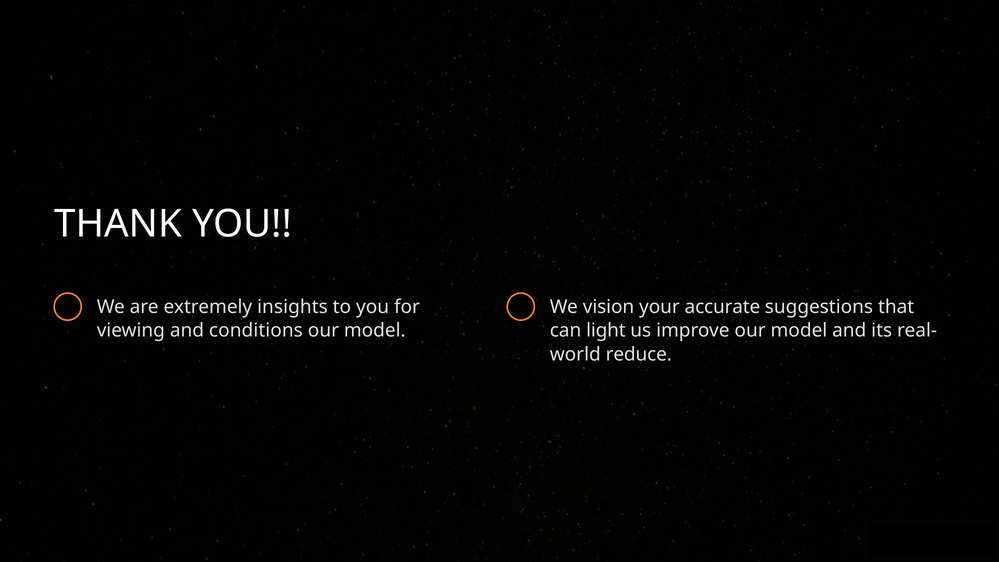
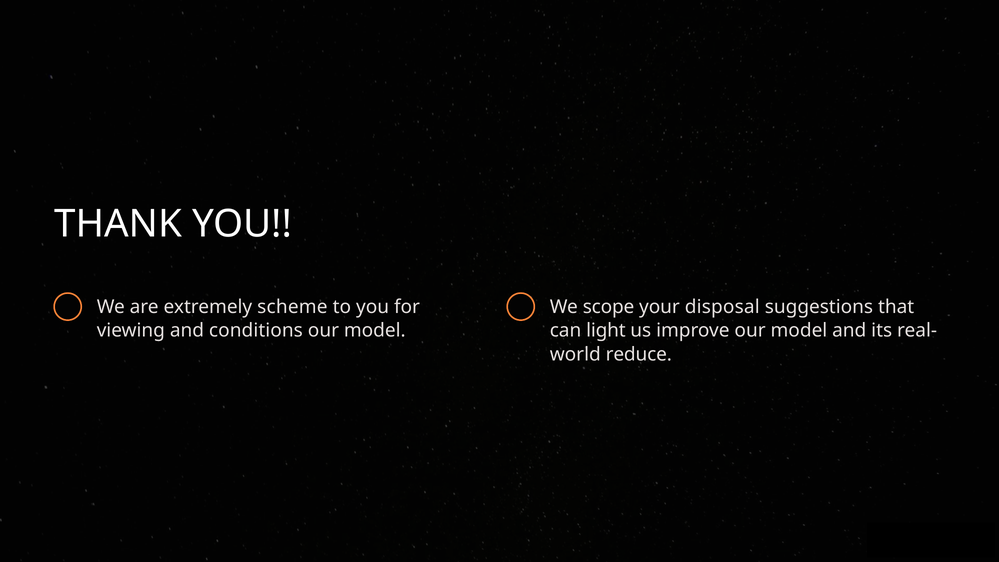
insights: insights -> scheme (292, 307)
vision: vision -> scope (609, 307)
accurate: accurate -> disposal (722, 307)
